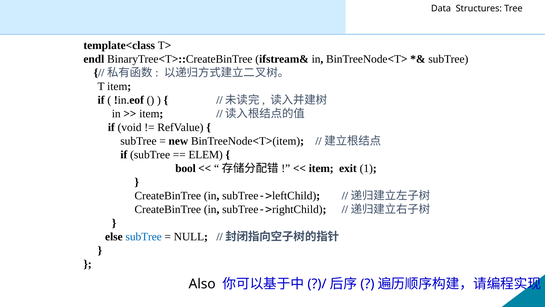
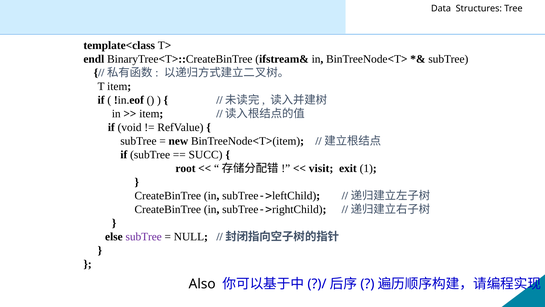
ELEM: ELEM -> SUCC (206, 155)
bool: bool -> root (185, 168)
item: item -> visit (321, 168)
subTree colour: blue -> purple (144, 236)
